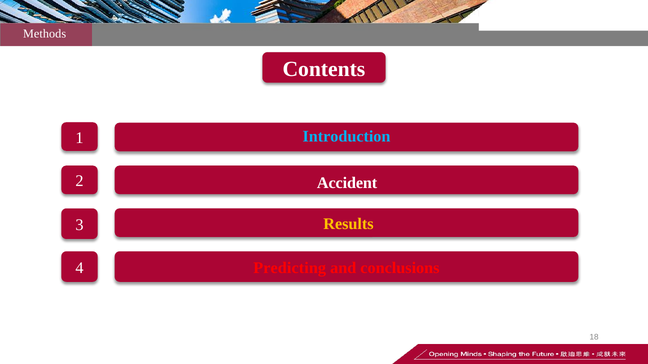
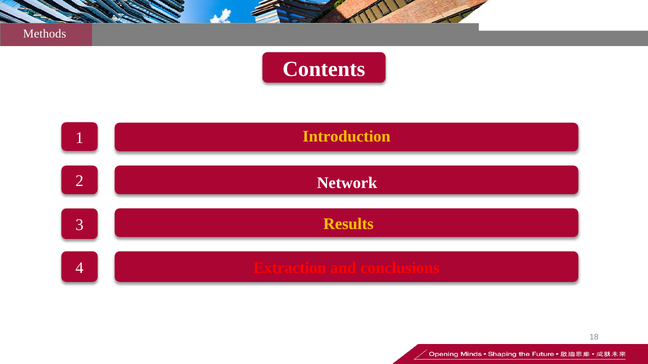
Introduction colour: light blue -> yellow (347, 136)
Accident: Accident -> Network (347, 183)
Predicting: Predicting -> Extraction (290, 268)
